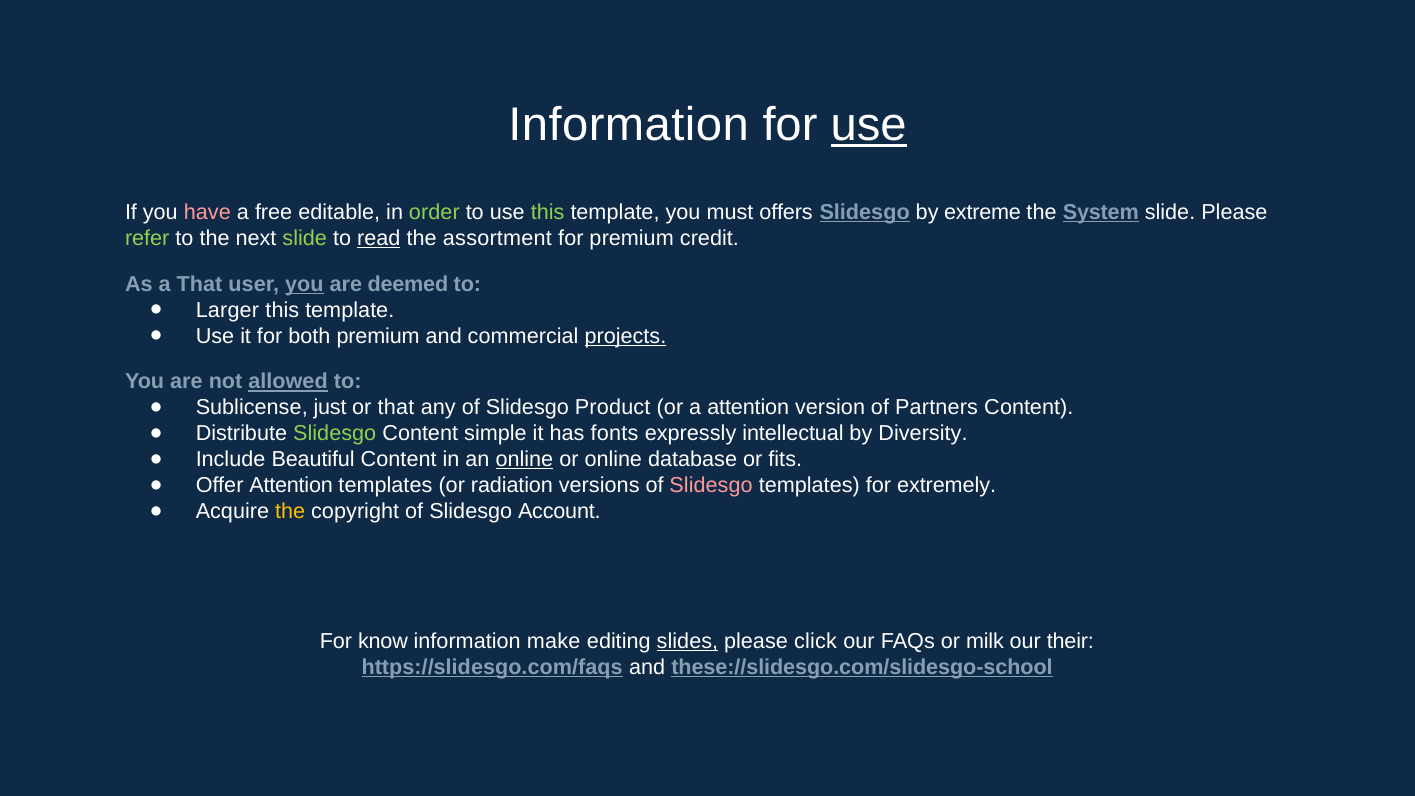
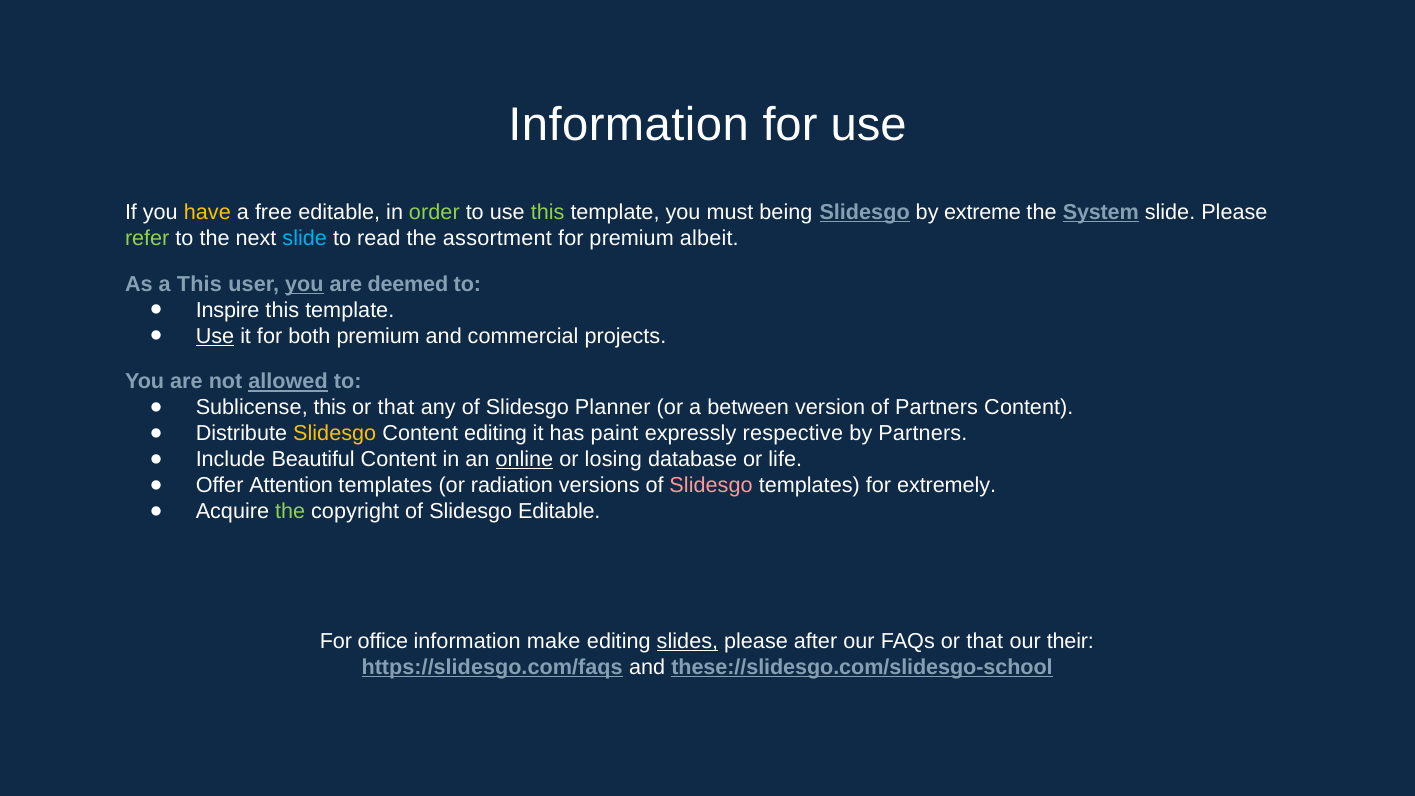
use underline: present -> none (869, 125)
have colour: pink -> yellow (207, 212)
offers: offers -> being (786, 212)
slide colour: light green -> light blue (305, 238)
read underline: present -> none (379, 238)
credit: credit -> albeit (709, 238)
a That: That -> This (199, 284)
Larger: Larger -> Inspire (228, 310)
Use underline: none -> present (215, 336)
projects underline: present -> none (625, 336)
Sublicense just: just -> this (330, 408)
Product: Product -> Planner (613, 408)
a attention: attention -> between (748, 408)
Slidesgo colour: light green -> yellow (335, 433)
Content simple: simple -> editing (496, 433)
fonts: fonts -> paint (615, 433)
intellectual: intellectual -> respective (793, 433)
by Diversity: Diversity -> Partners (923, 433)
or online: online -> losing (613, 459)
fits: fits -> life (785, 459)
the colour: yellow -> light green (290, 511)
Slidesgo Account: Account -> Editable (559, 511)
know: know -> office (383, 641)
click: click -> after (816, 641)
FAQs or milk: milk -> that (985, 641)
